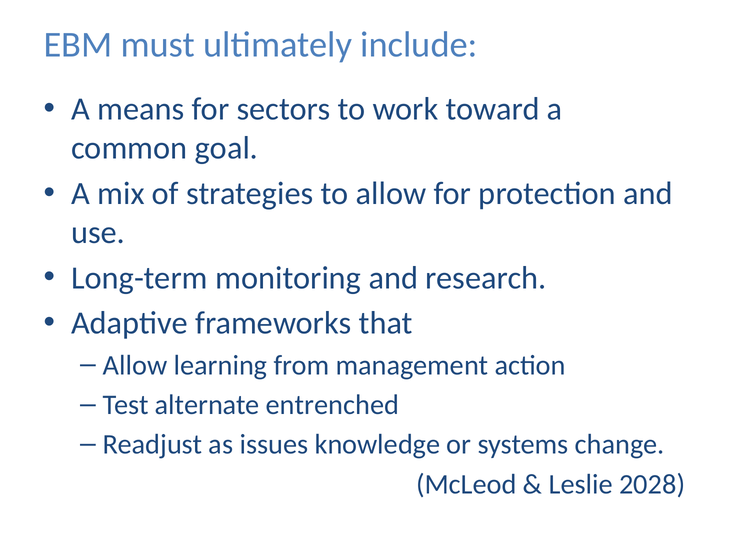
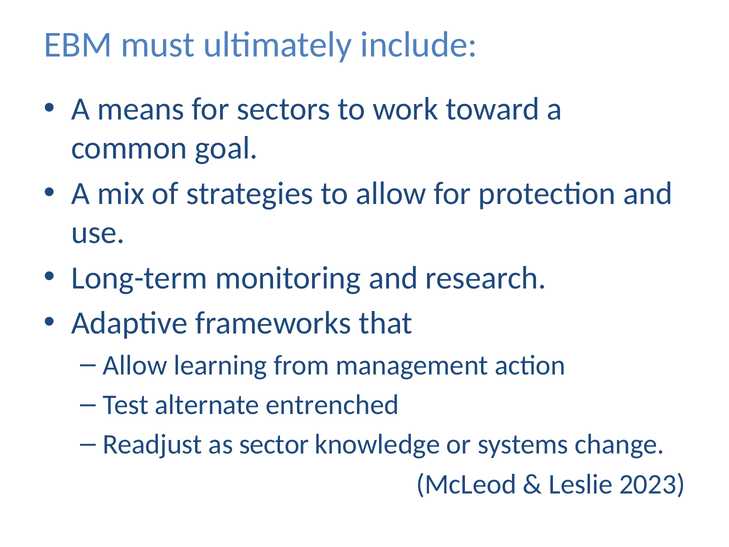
issues: issues -> sector (274, 444)
2028: 2028 -> 2023 (652, 484)
